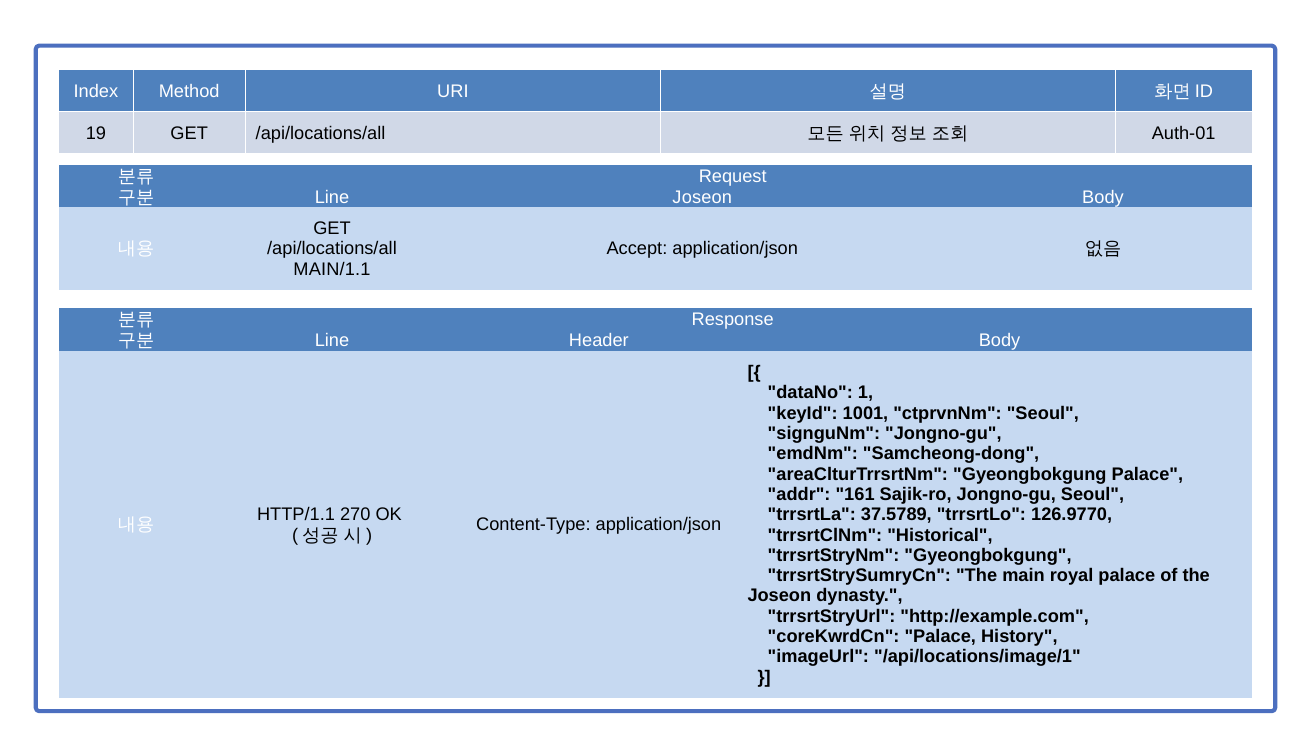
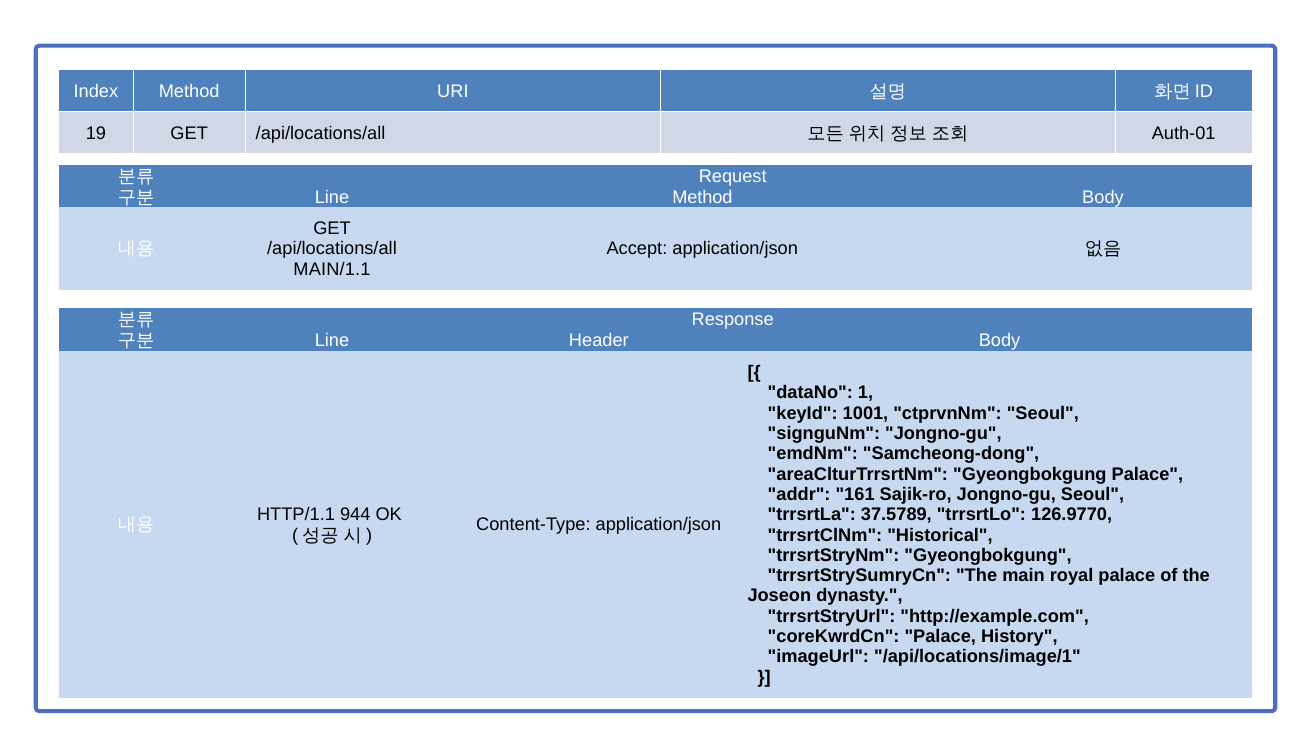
Line Joseon: Joseon -> Method (702, 197)
270: 270 -> 944 (355, 515)
